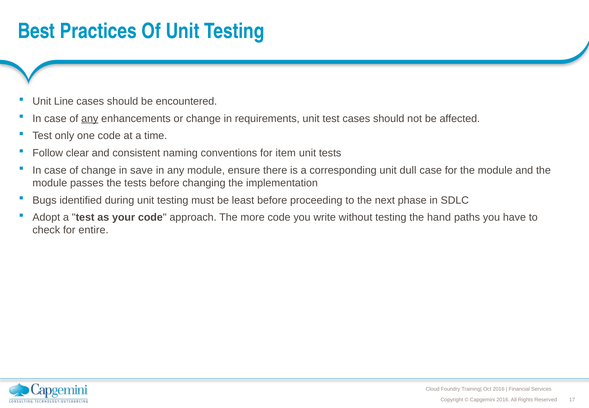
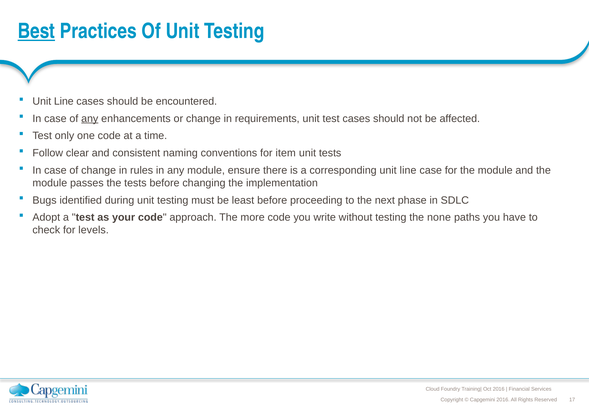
Best underline: none -> present (36, 31)
save: save -> rules (142, 170)
corresponding unit dull: dull -> line (408, 170)
hand: hand -> none (439, 217)
entire: entire -> levels (94, 230)
